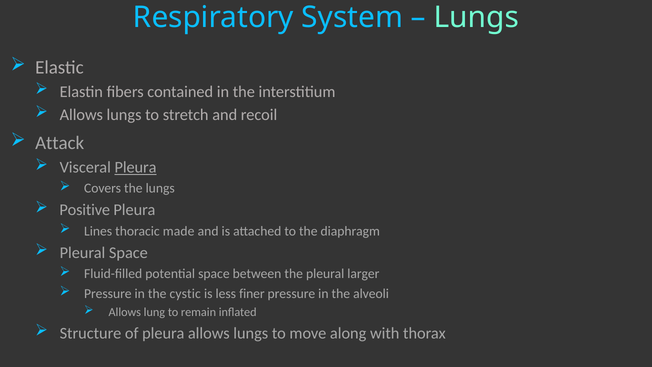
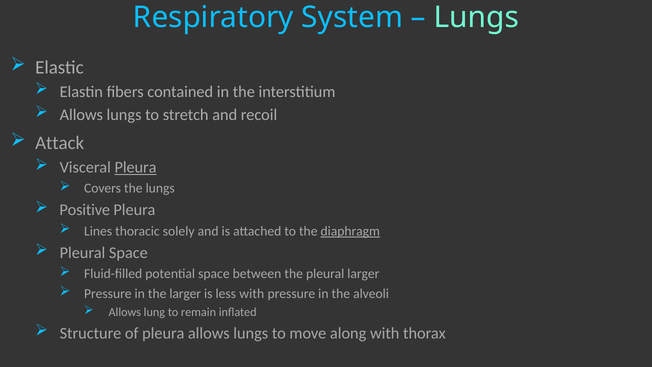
made: made -> solely (179, 231)
diaphragm underline: none -> present (350, 231)
the cystic: cystic -> larger (185, 293)
less finer: finer -> with (252, 293)
